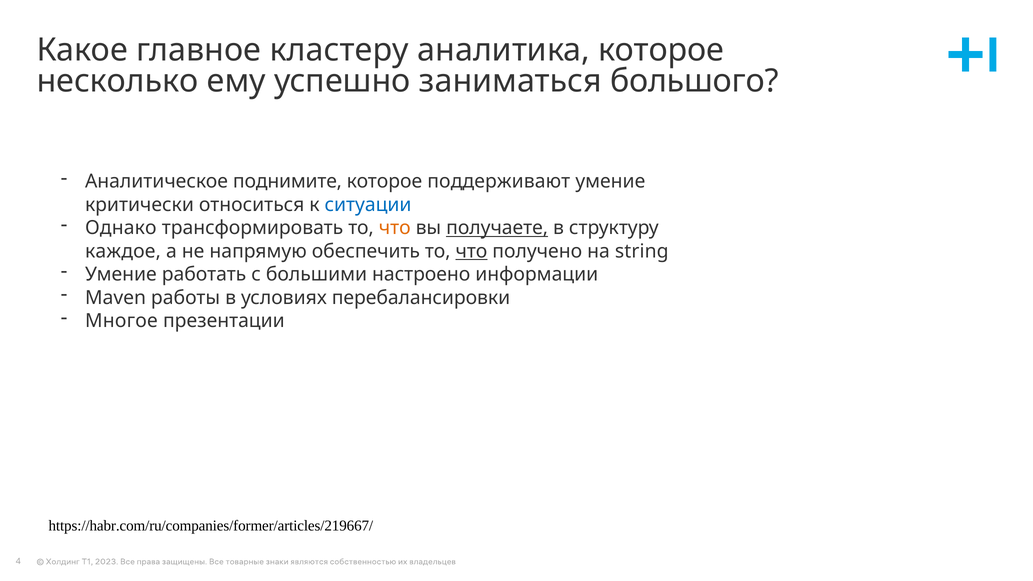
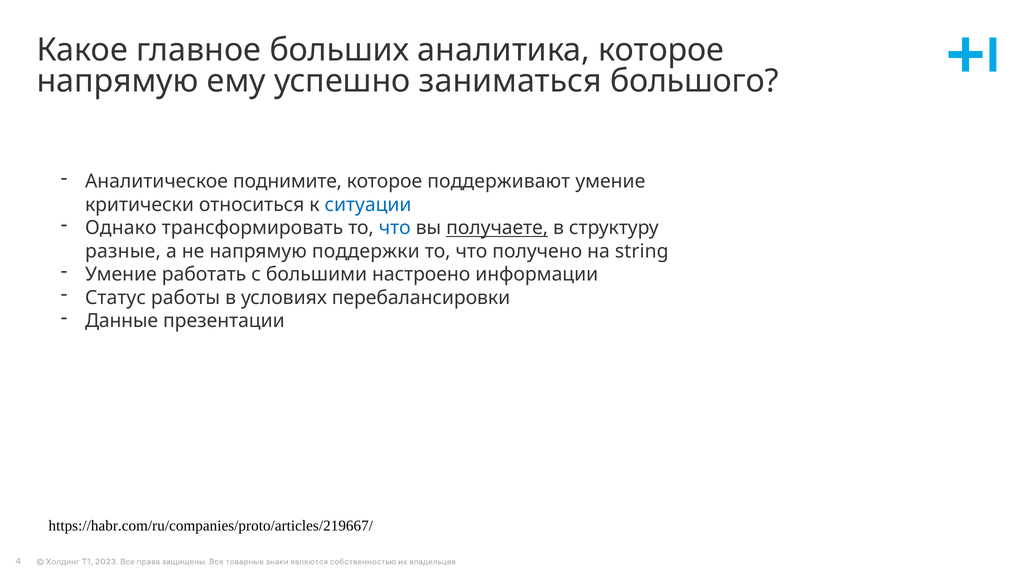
кластеру: кластеру -> больших (339, 50)
несколько: несколько -> напрямую (118, 81)
что colour: orange -> blue (395, 228)
каждое: каждое -> разные (123, 251)
обеспечить: обеспечить -> поддержки (366, 251)
что underline: present -> none (471, 251)
Maven: Maven -> Статус (115, 298)
Многое: Многое -> Данные (122, 321)
https://habr.com/ru/companies/former/articles/219667/: https://habr.com/ru/companies/former/articles/219667/ -> https://habr.com/ru/companies/proto/articles/219667/ (211, 526)
